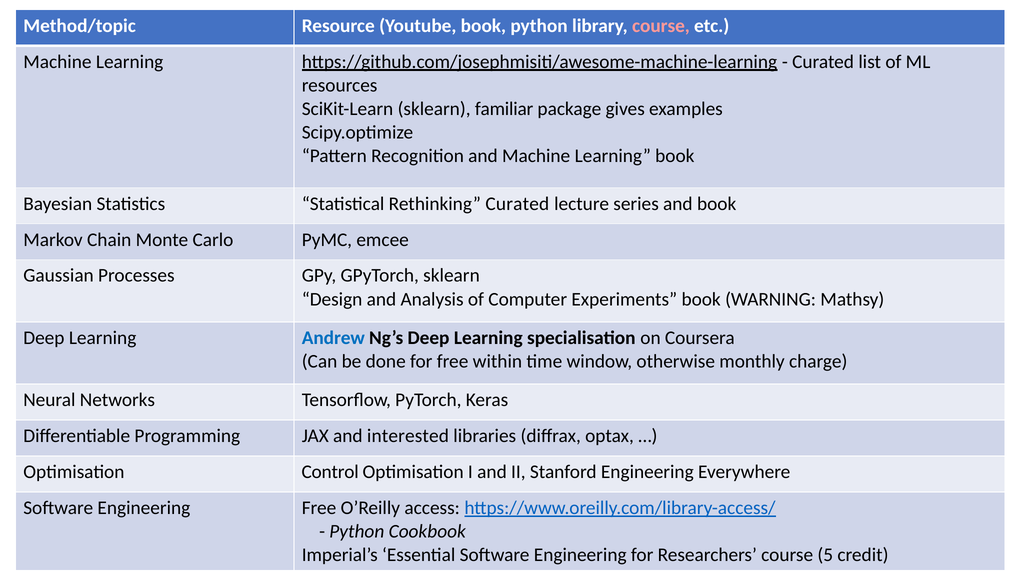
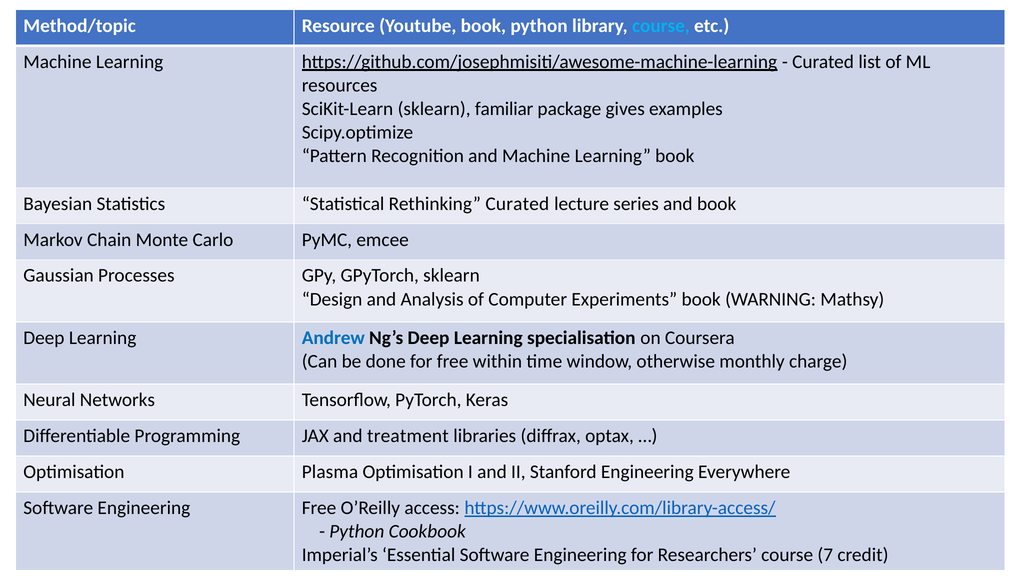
course colour: pink -> light blue (661, 26)
interested: interested -> treatment (408, 436)
Control: Control -> Plasma (330, 472)
5: 5 -> 7 (825, 555)
